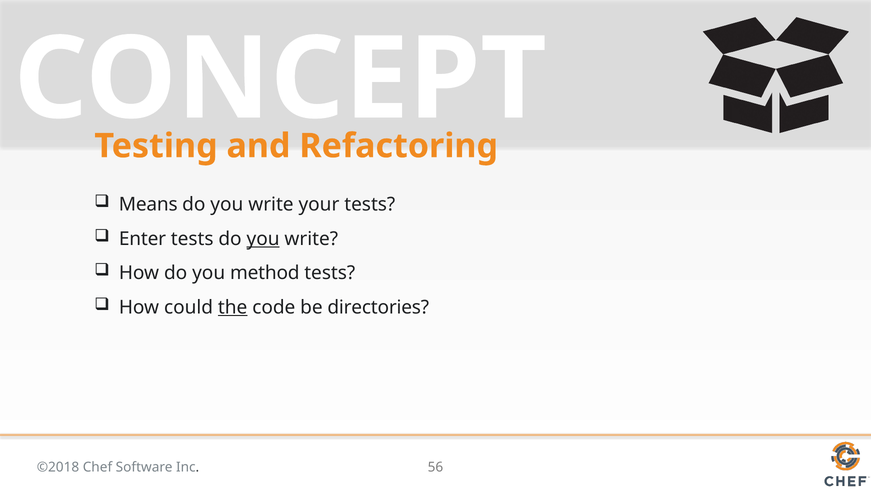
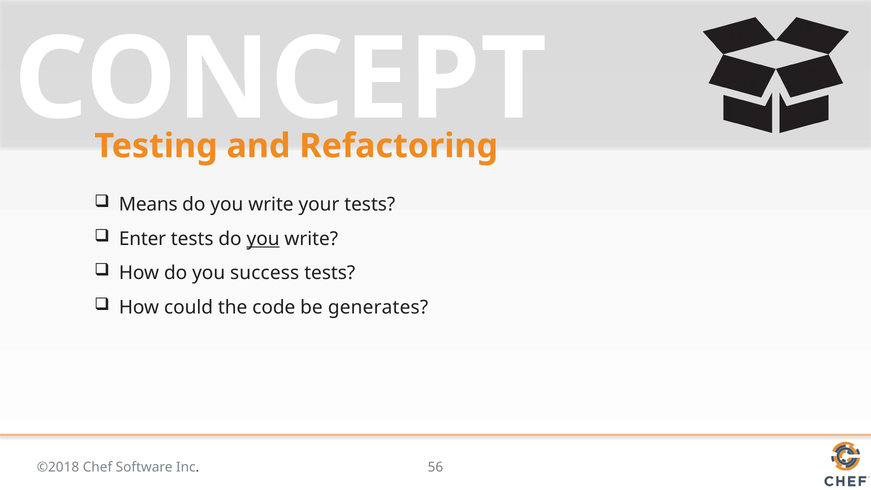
method: method -> success (265, 273)
the underline: present -> none (233, 307)
directories: directories -> generates (378, 307)
